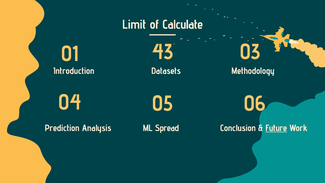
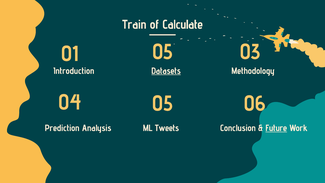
Limit: Limit -> Train (134, 24)
01 43: 43 -> 05 (163, 52)
Datasets underline: none -> present (166, 71)
Spread: Spread -> Tweets (167, 128)
